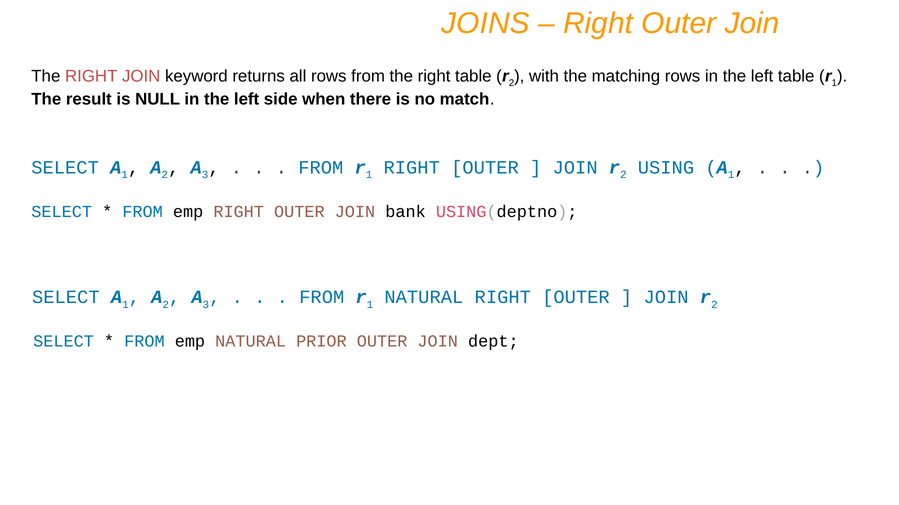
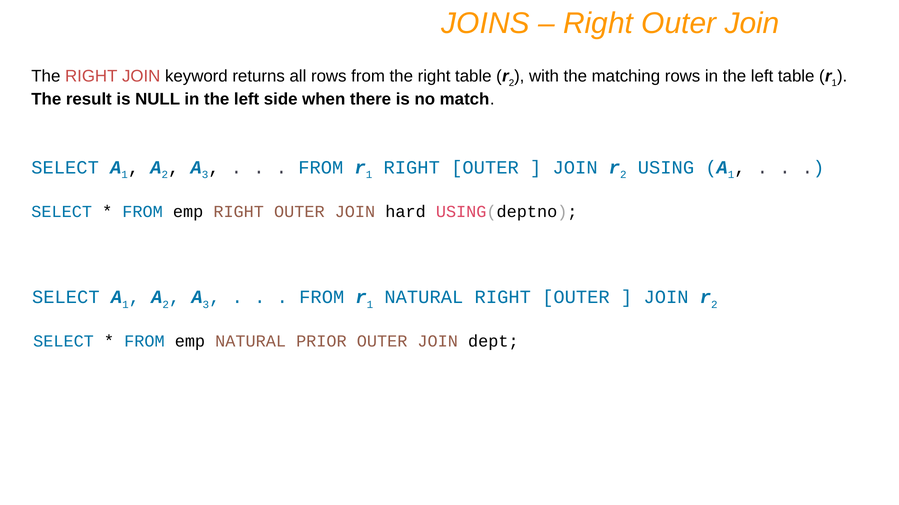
bank: bank -> hard (406, 212)
